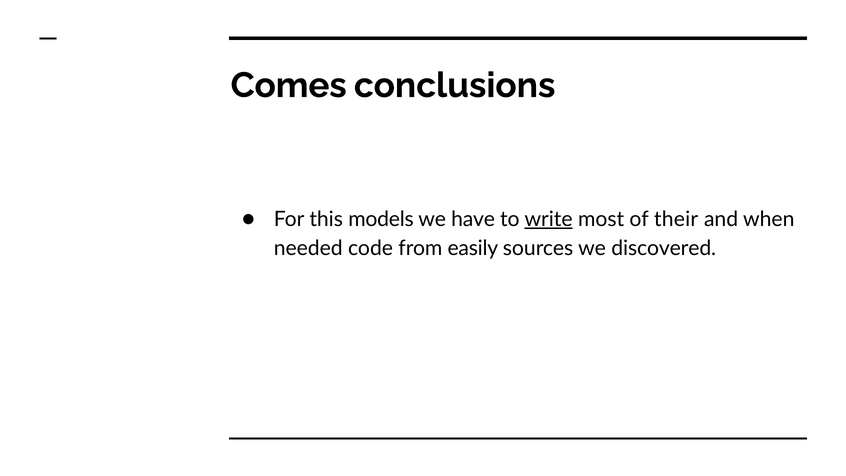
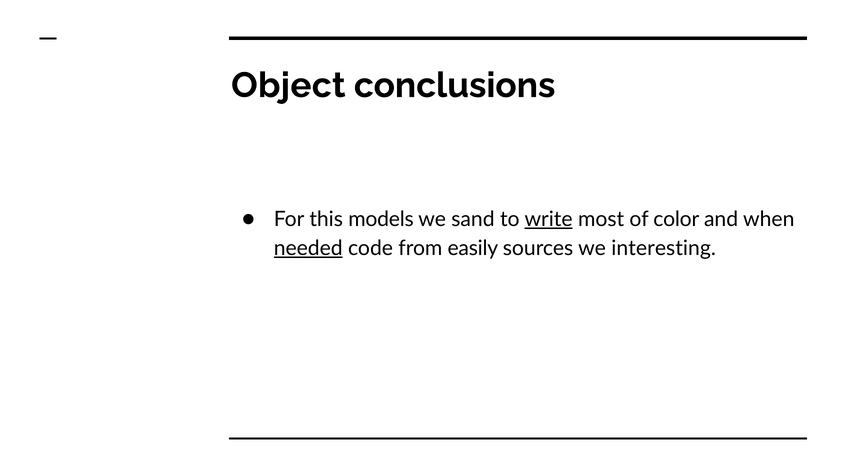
Comes: Comes -> Object (288, 85)
have: have -> sand (473, 219)
their: their -> color (676, 219)
needed underline: none -> present (308, 248)
discovered: discovered -> interesting (664, 248)
